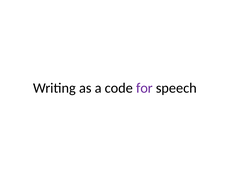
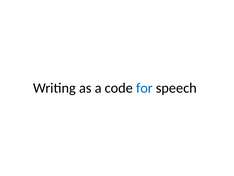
for colour: purple -> blue (144, 88)
